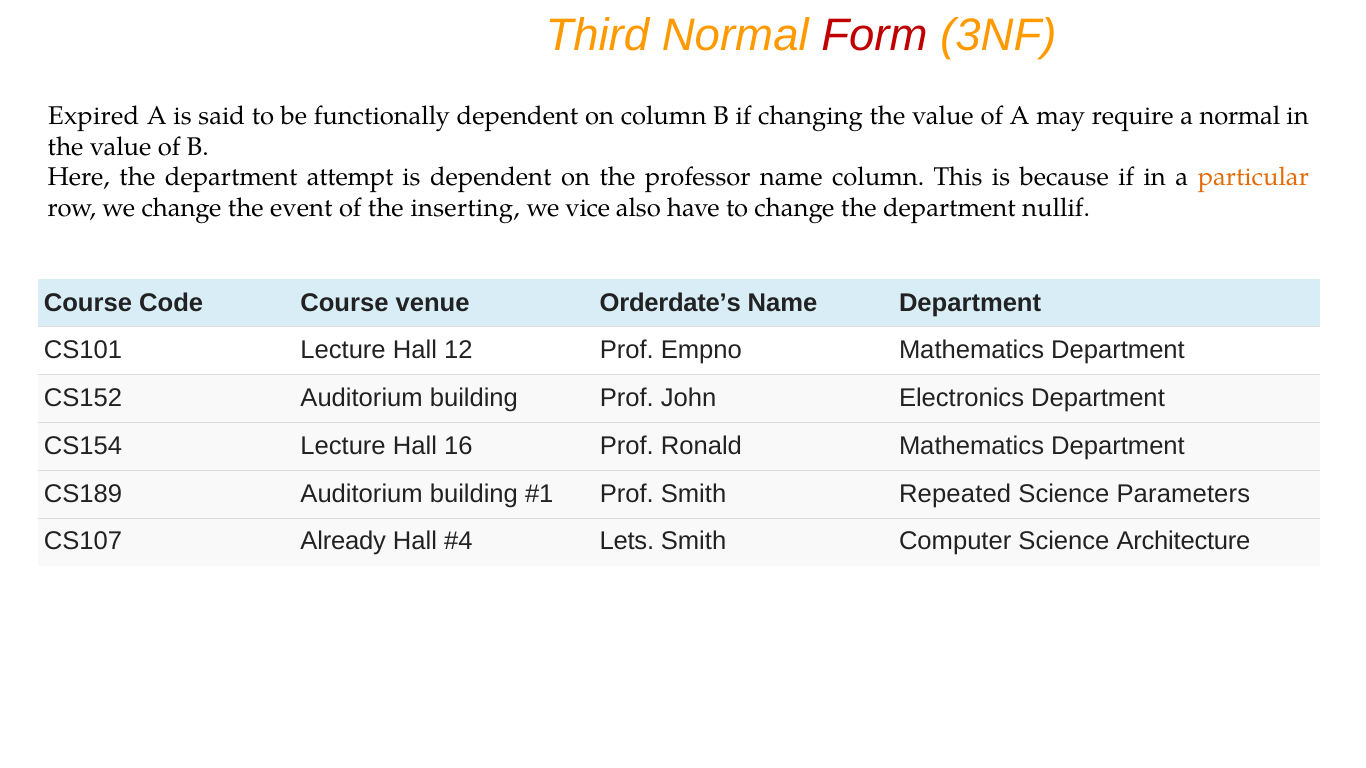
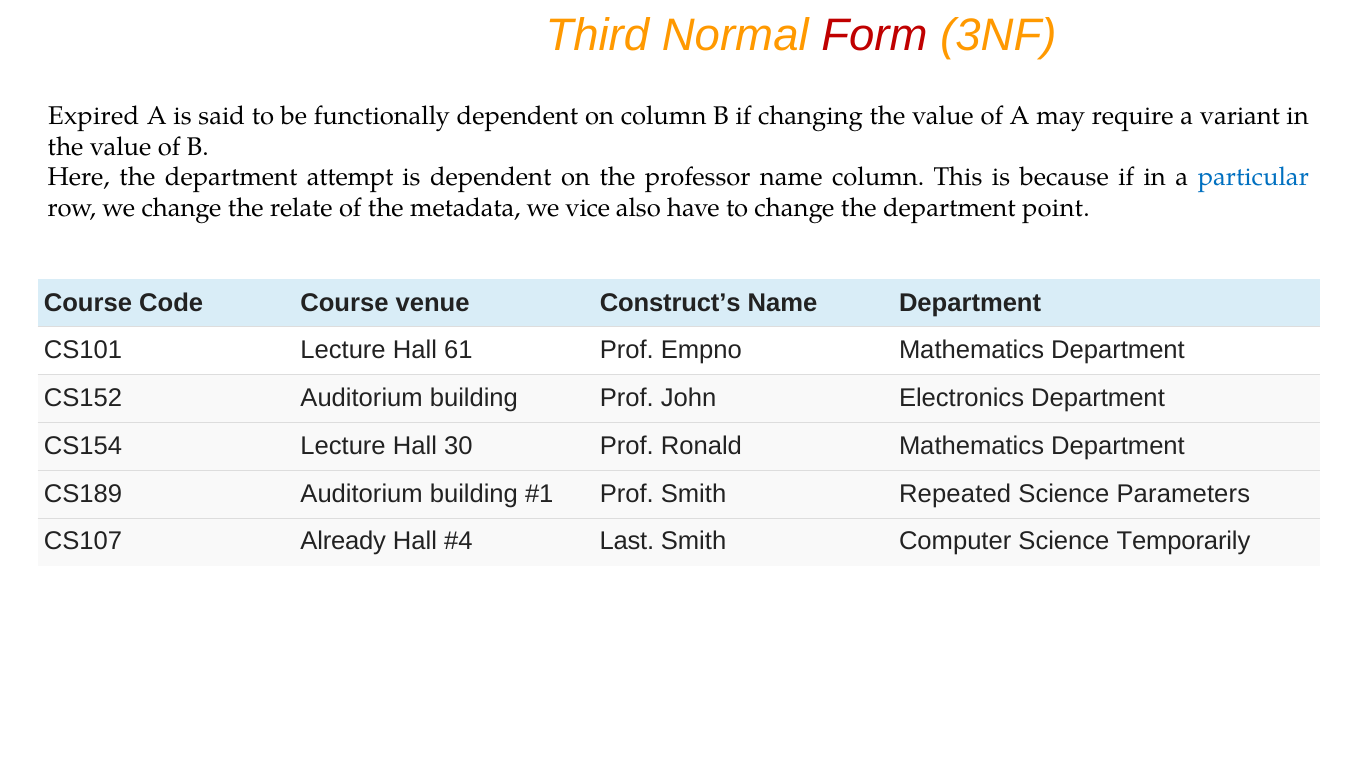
a normal: normal -> variant (1240, 116)
particular colour: orange -> blue (1253, 178)
event: event -> relate (301, 208)
inserting: inserting -> metadata (465, 208)
nullif: nullif -> point (1056, 208)
Orderdate’s: Orderdate’s -> Construct’s (670, 304)
12: 12 -> 61 (458, 350)
16: 16 -> 30 (458, 446)
Lets: Lets -> Last (627, 542)
Architecture: Architecture -> Temporarily (1183, 542)
